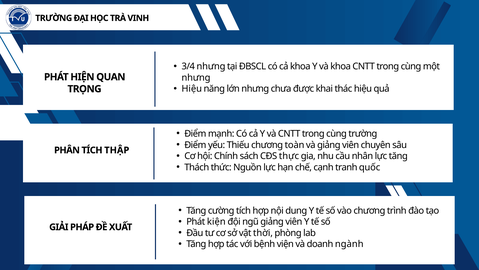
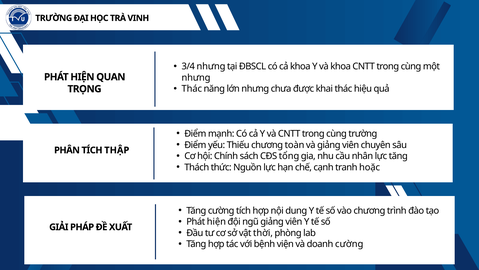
Hiệu: Hiệu -> Thác (192, 89)
thực: thực -> tổng (289, 156)
quốc: quốc -> hoặc (370, 167)
kiện: kiện -> hiện (216, 221)
doanh ngành: ngành -> cường (349, 244)
